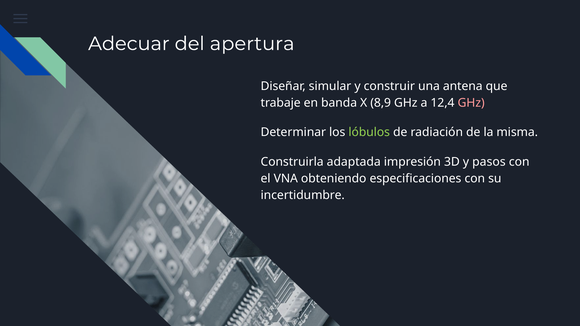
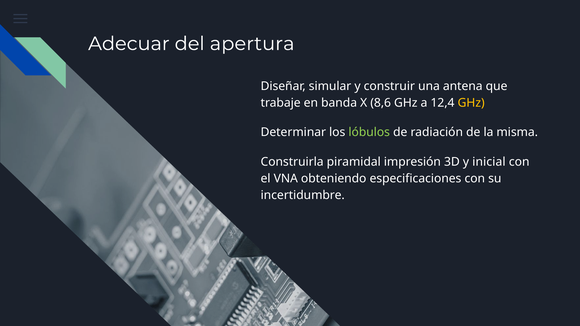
8,9: 8,9 -> 8,6 (381, 103)
GHz colour: pink -> yellow (471, 103)
adaptada: adaptada -> piramidal (354, 162)
pasos: pasos -> inicial (489, 162)
